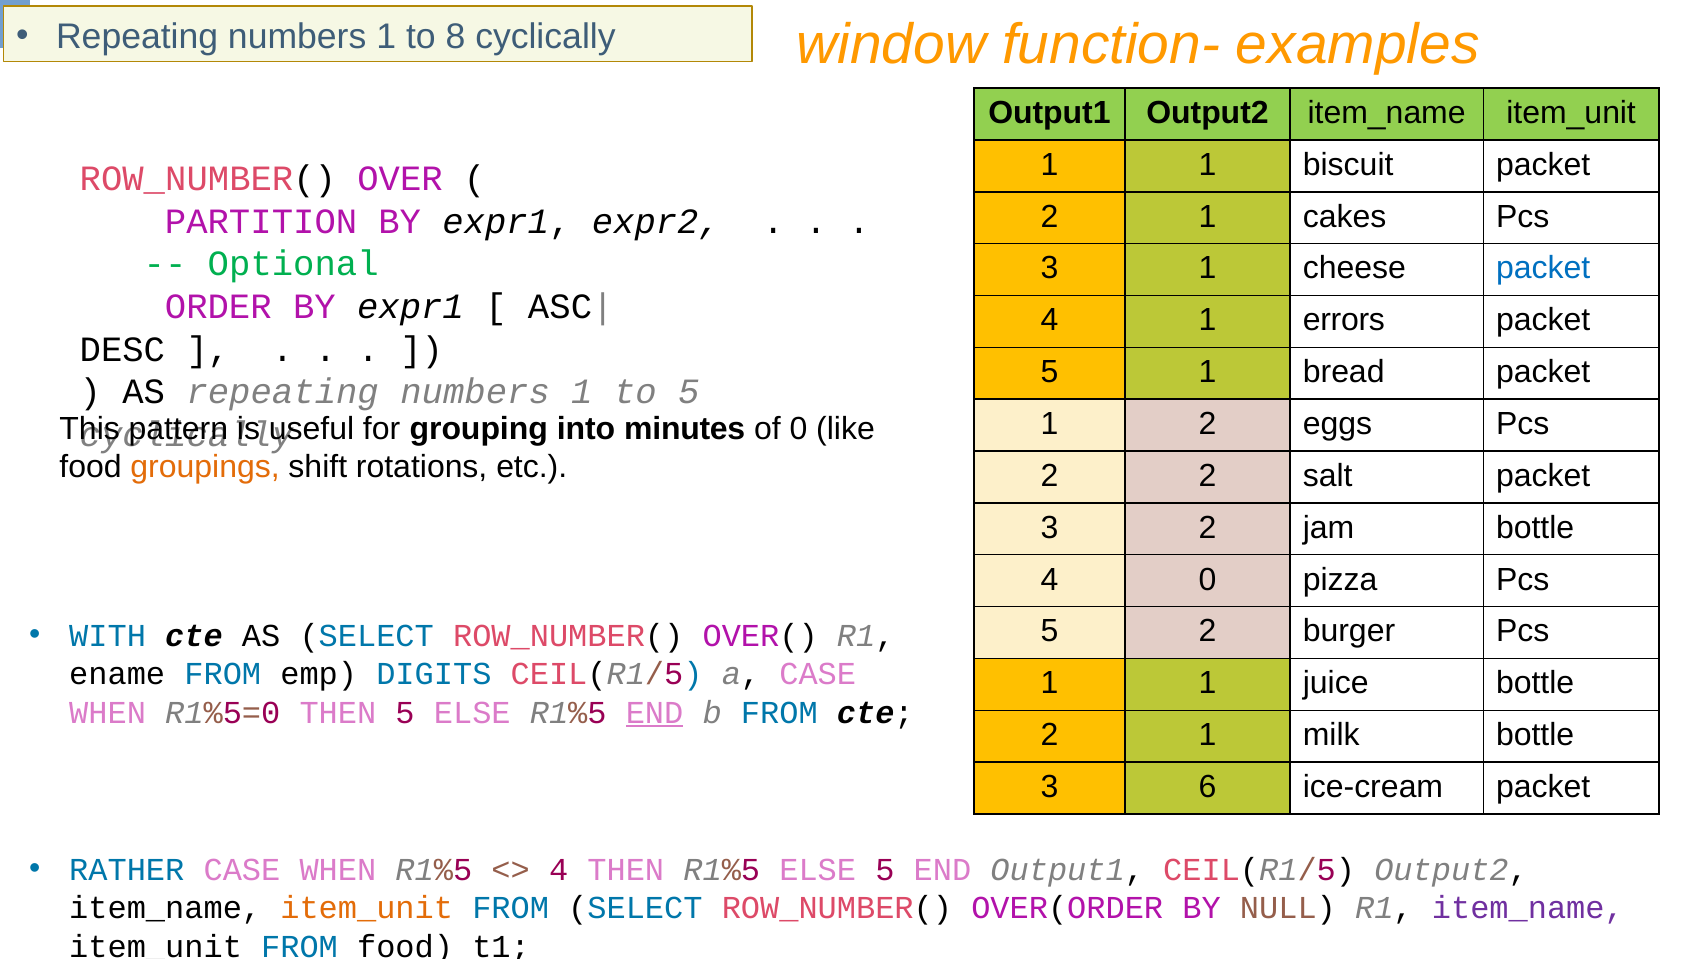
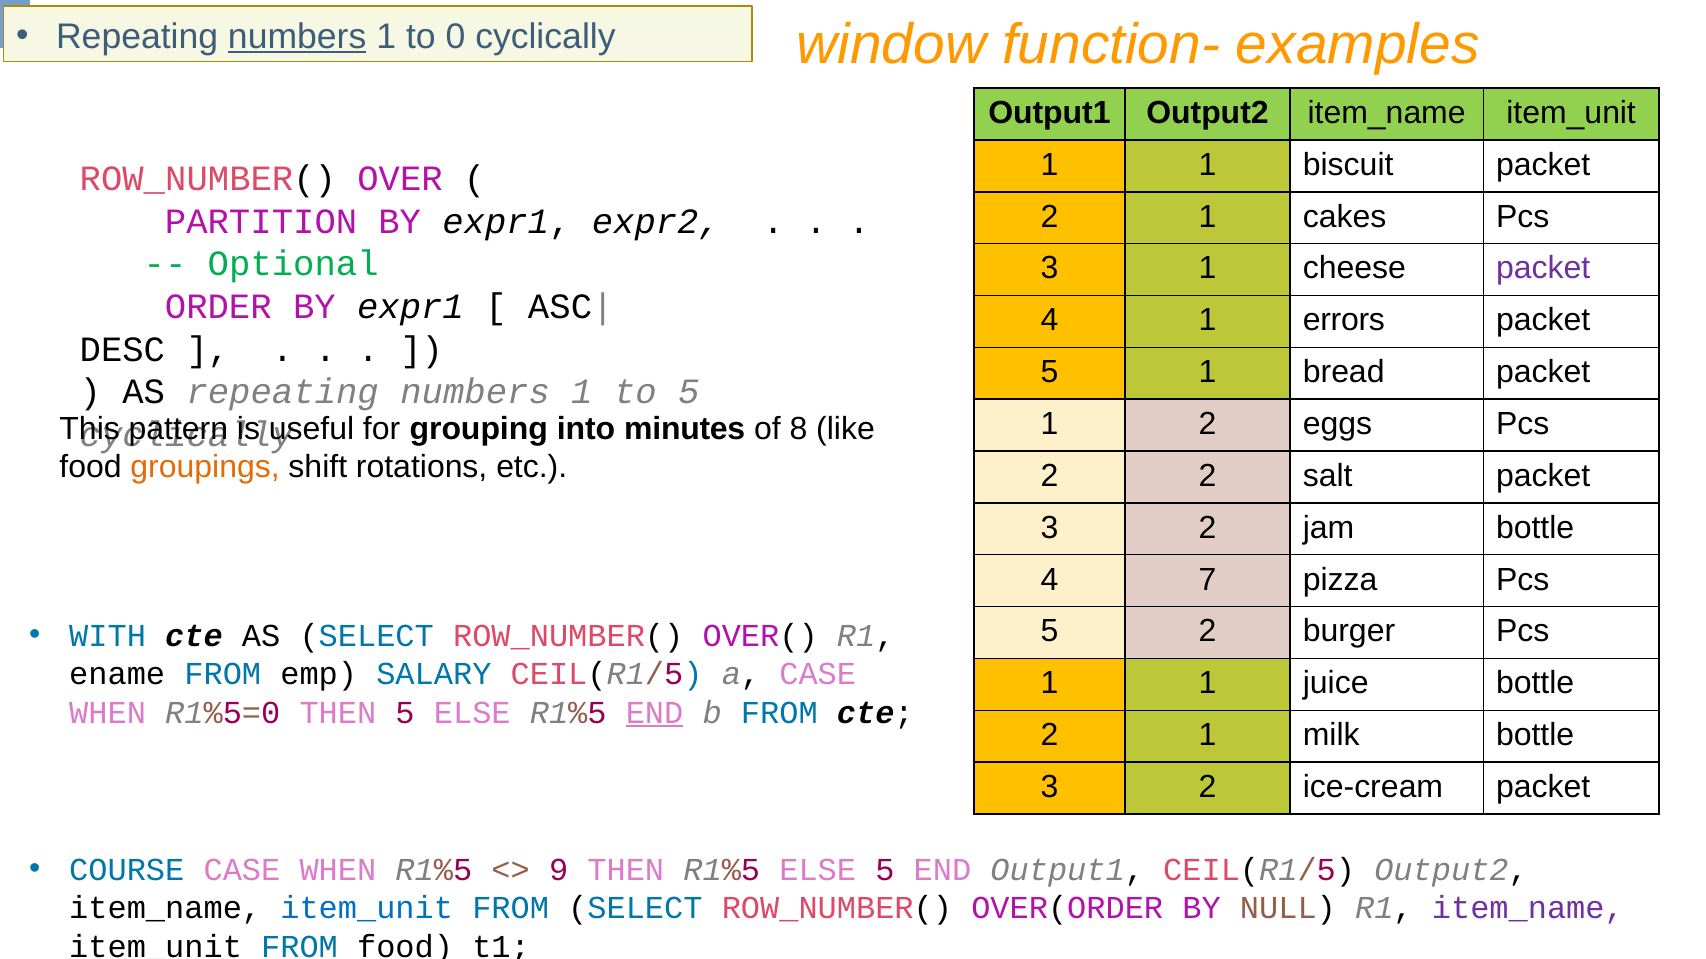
numbers underline: none -> present (297, 36)
8: 8 -> 0 (455, 36)
packet colour: blue -> purple (1543, 269)
of 0: 0 -> 8 (798, 429)
4 0: 0 -> 7 (1208, 580)
DIGITS: DIGITS -> SALARY (434, 675)
6: 6 -> 2 (1208, 787)
RATHER: RATHER -> COURSE (127, 871)
4: 4 -> 9 (559, 871)
item_unit colour: orange -> blue (367, 909)
